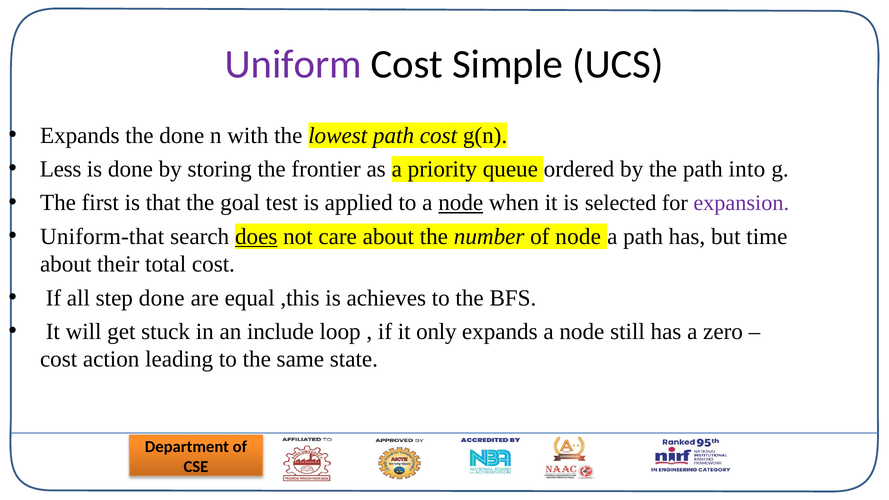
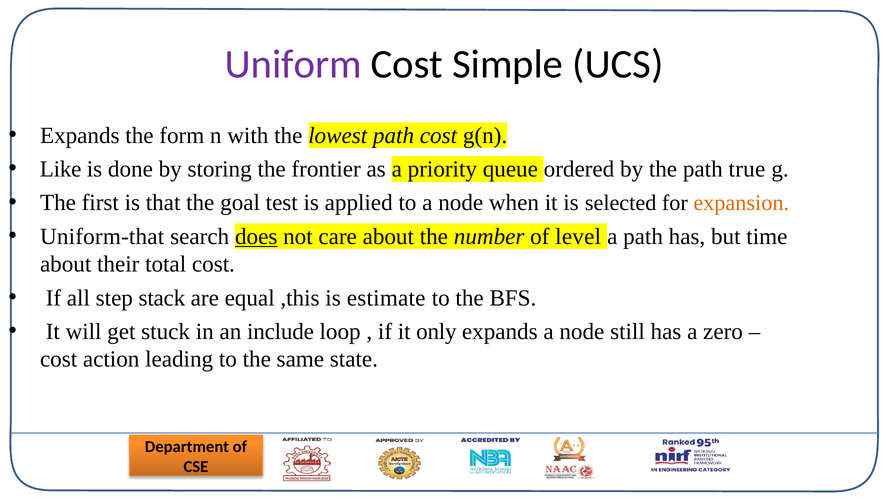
the done: done -> form (182, 135)
Less: Less -> Like (61, 169)
into: into -> true (747, 169)
node underline: present -> none (461, 203)
expansion colour: purple -> orange (741, 203)
of node: node -> level (578, 237)
step done: done -> stack (162, 298)
achieves: achieves -> estimate (386, 298)
